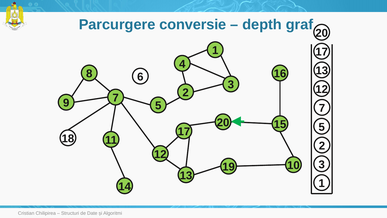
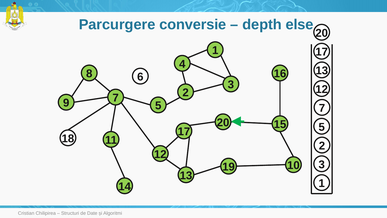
graf: graf -> else (300, 25)
